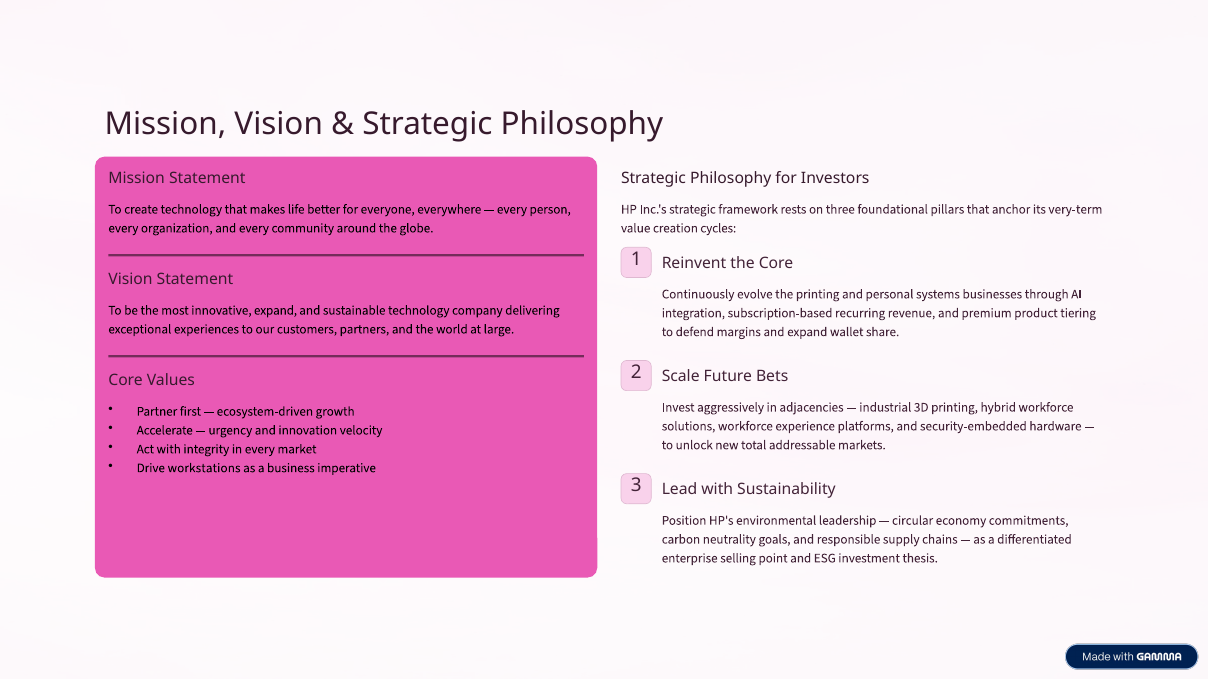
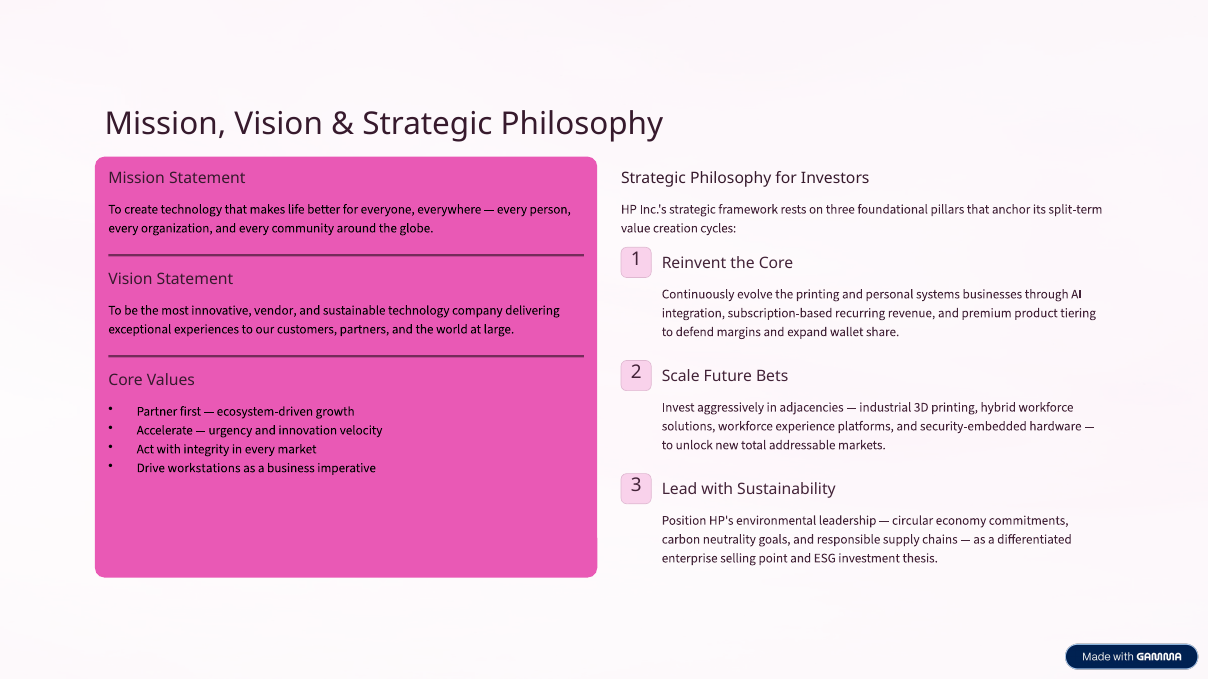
very-term: very-term -> split-term (1075, 209)
innovative expand: expand -> vendor (275, 310)
